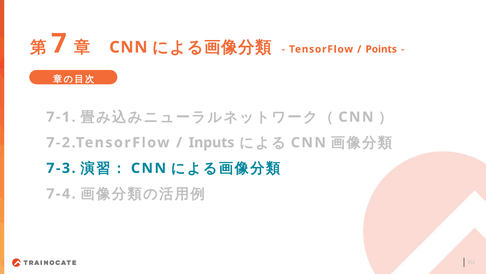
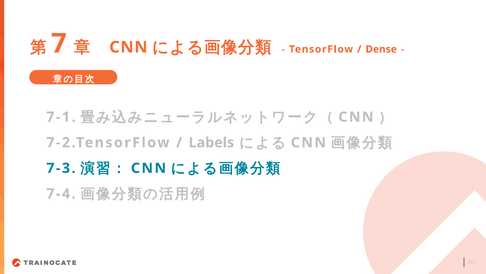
Points: Points -> Dense (381, 49)
Inputs: Inputs -> Labels (211, 142)
